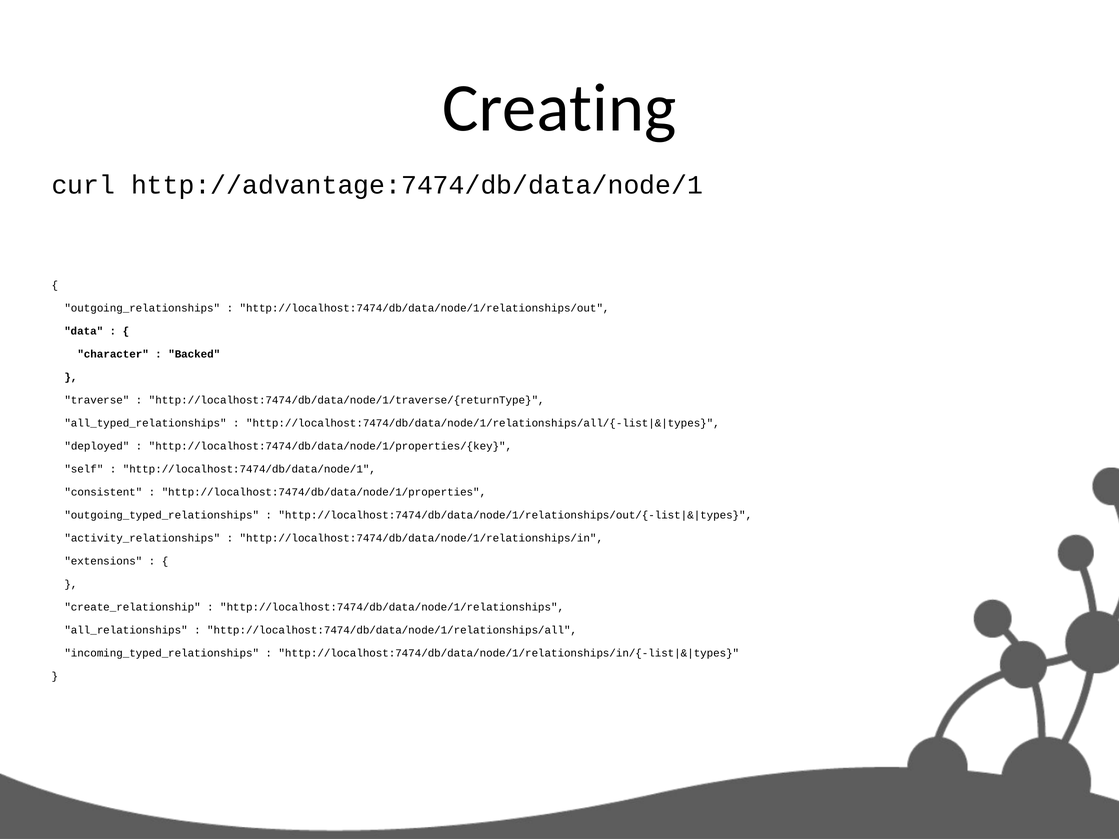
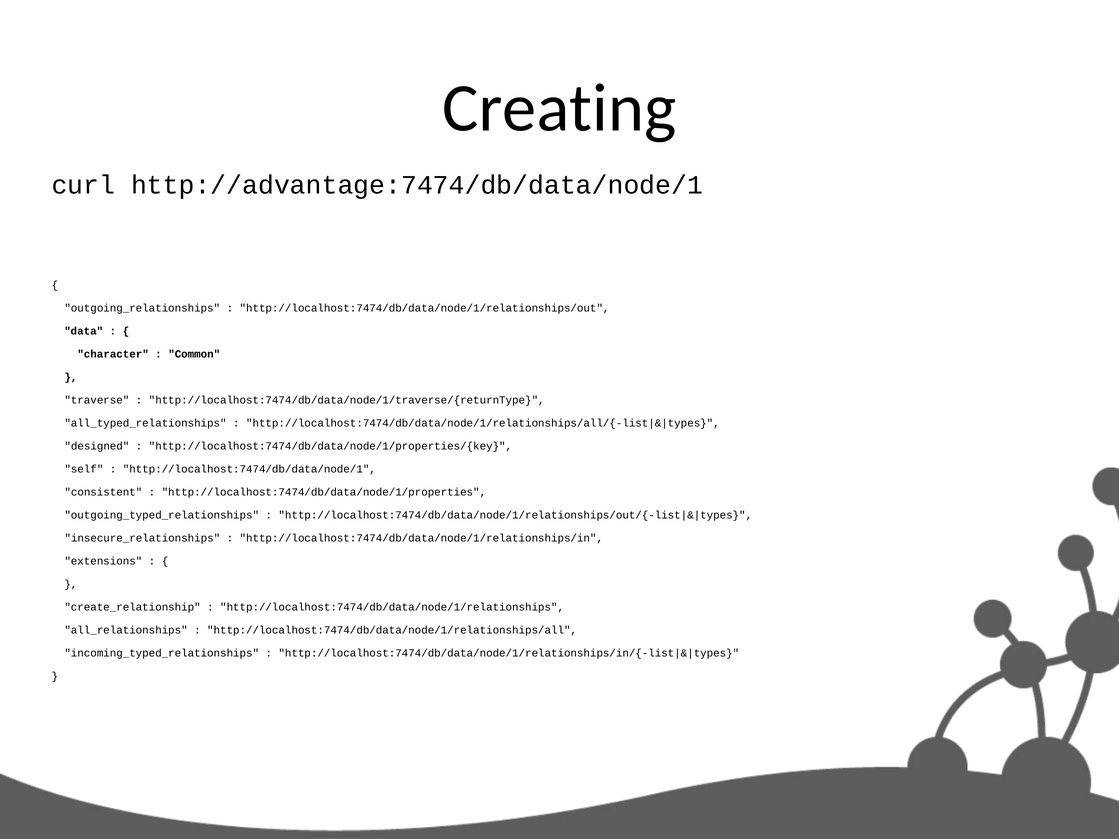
Backed: Backed -> Common (194, 354)
deployed: deployed -> designed (97, 446)
activity_relationships: activity_relationships -> insecure_relationships (142, 538)
